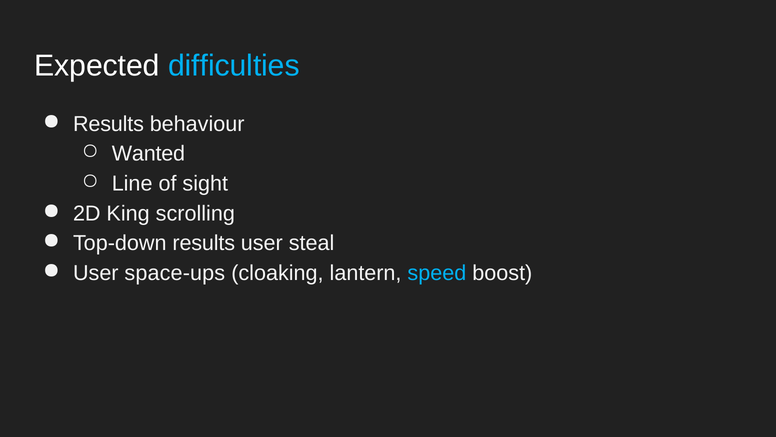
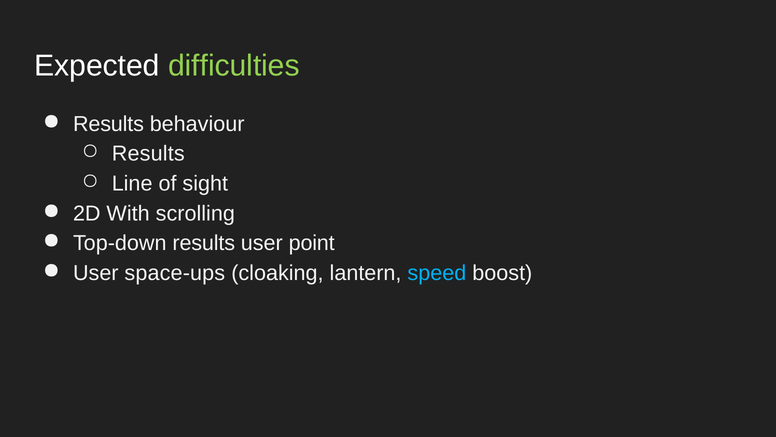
difficulties colour: light blue -> light green (234, 66)
Wanted: Wanted -> Results (148, 154)
King: King -> With (128, 213)
steal: steal -> point (312, 243)
